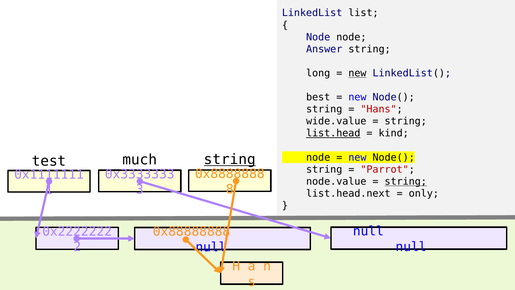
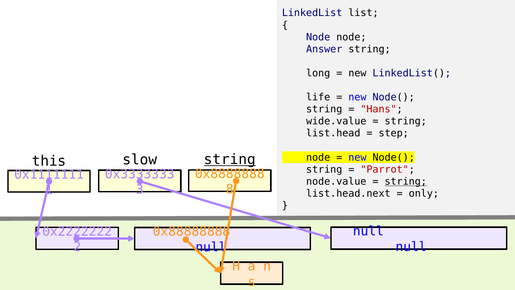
new underline: present -> none (357, 73)
best: best -> life (318, 97)
list.head underline: present -> none (333, 133)
kind: kind -> step (394, 133)
much: much -> slow (140, 160)
test: test -> this (49, 161)
